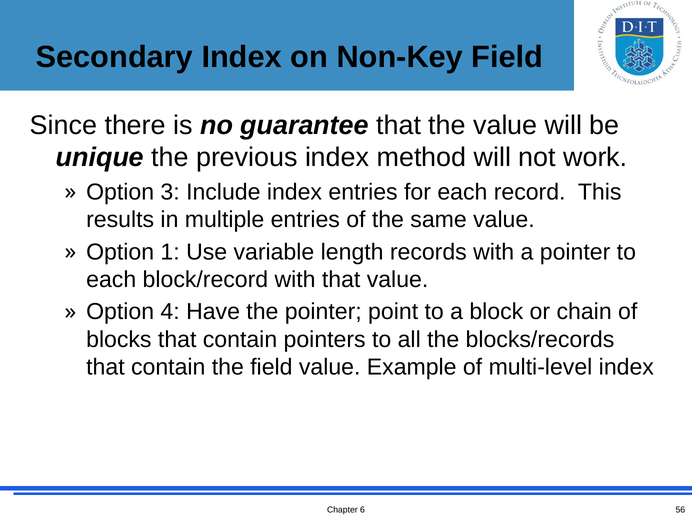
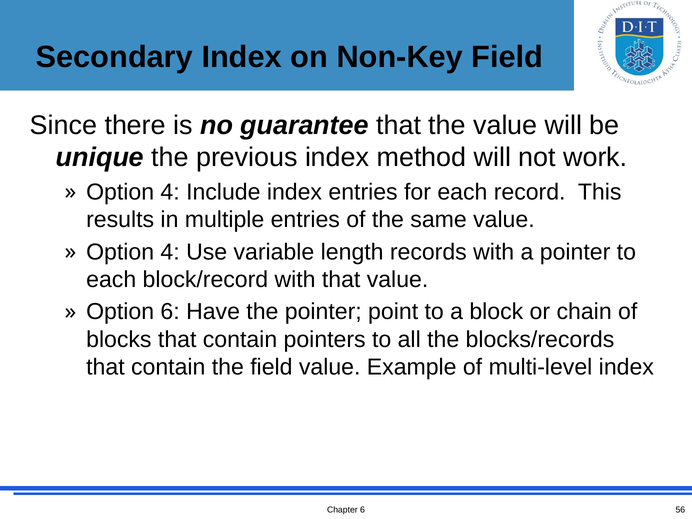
3: 3 -> 4 (170, 192)
1: 1 -> 4 (170, 252)
Option 4: 4 -> 6 (170, 312)
